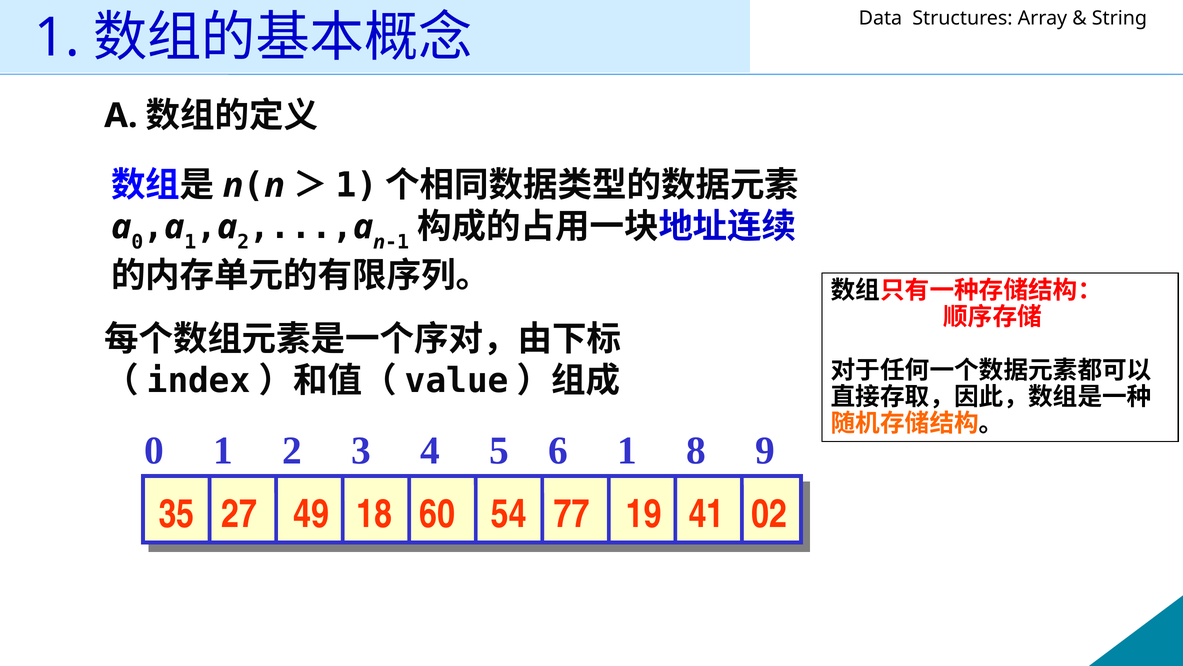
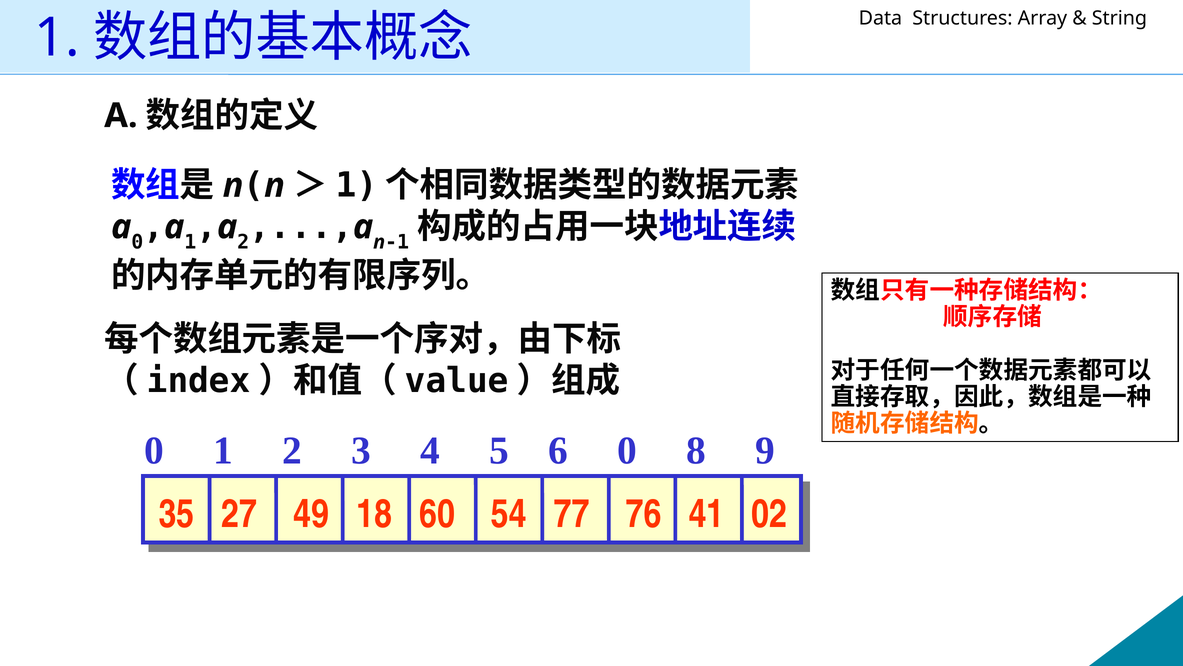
6 1: 1 -> 0 (627, 450)
19: 19 -> 76 (644, 514)
